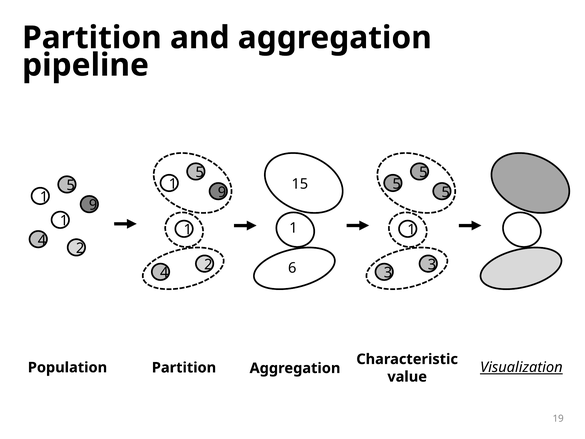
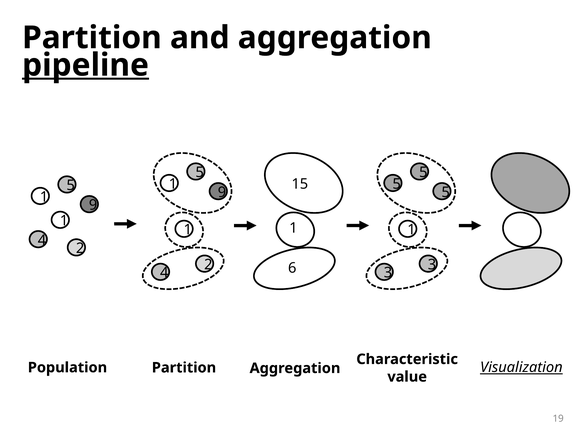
pipeline underline: none -> present (86, 65)
